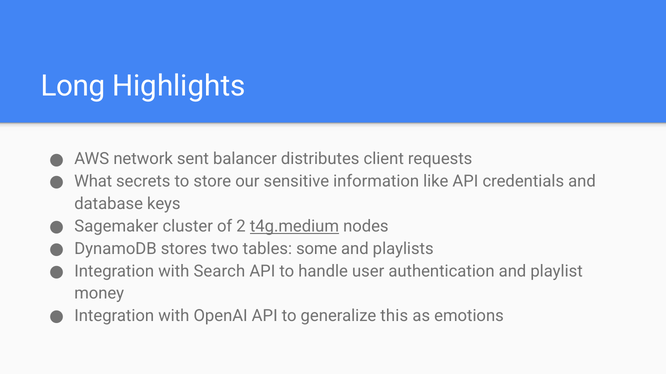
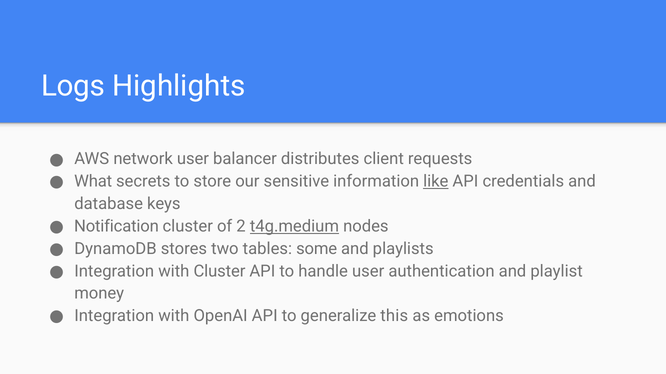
Long: Long -> Logs (73, 86)
network sent: sent -> user (193, 159)
like underline: none -> present (436, 182)
Sagemaker: Sagemaker -> Notification (116, 227)
with Search: Search -> Cluster (219, 271)
